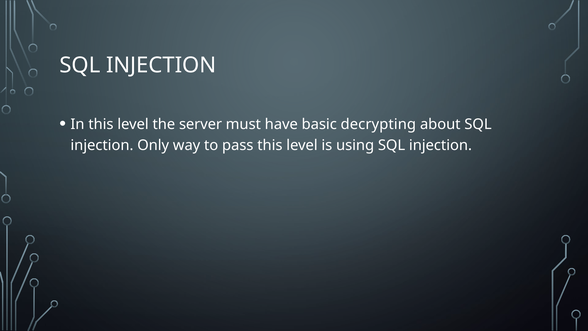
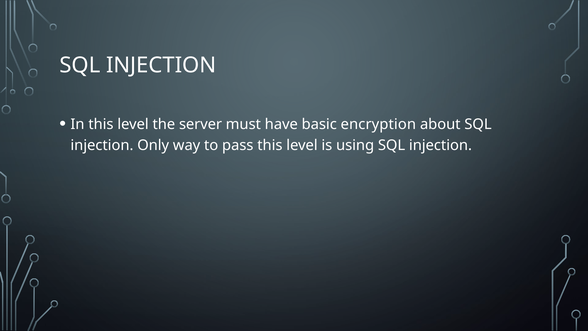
decrypting: decrypting -> encryption (378, 124)
